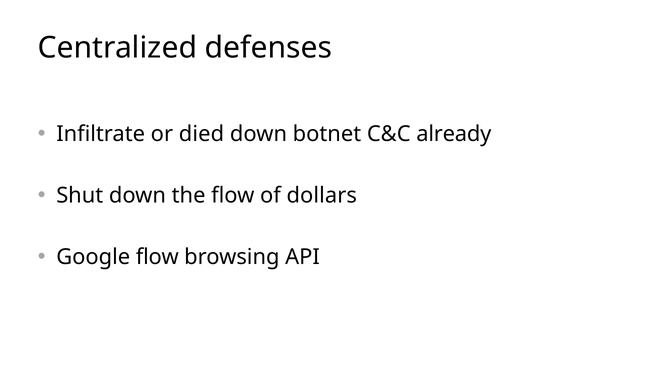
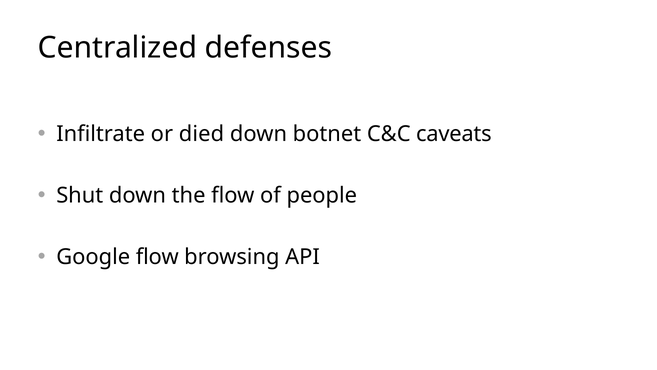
already: already -> caveats (454, 134)
dollars: dollars -> people (322, 195)
